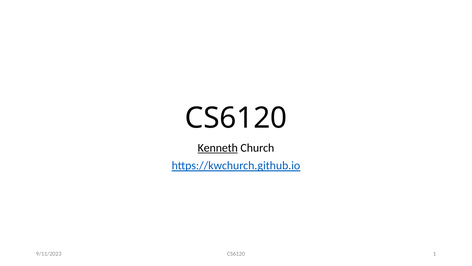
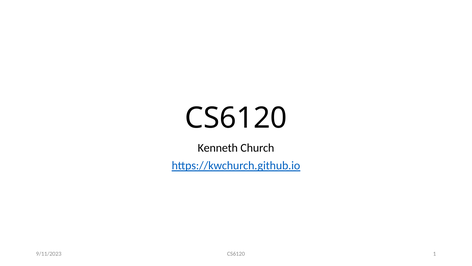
Kenneth underline: present -> none (218, 148)
